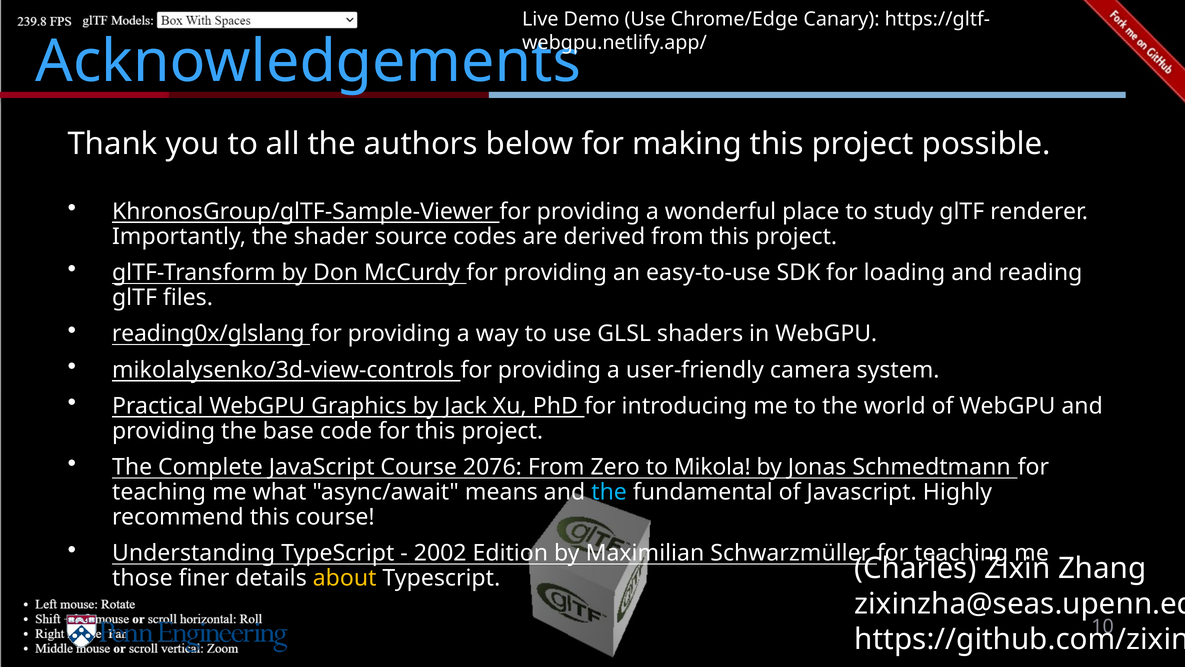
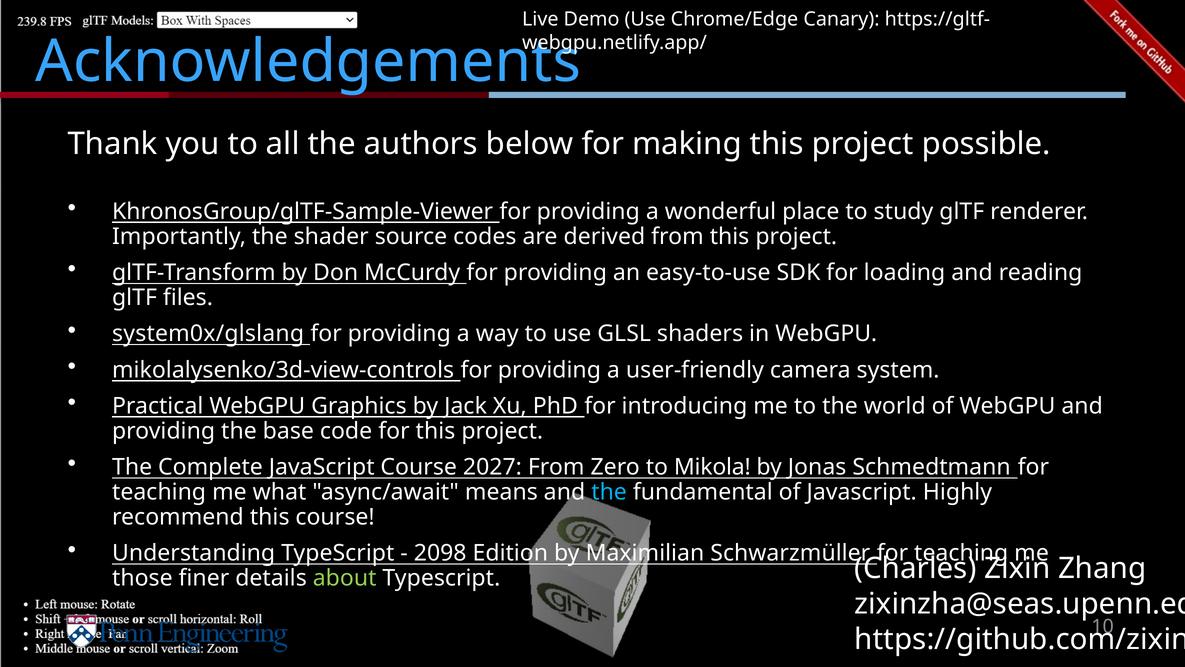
reading0x/glslang: reading0x/glslang -> system0x/glslang (208, 334)
2076: 2076 -> 2027 (492, 467)
2002: 2002 -> 2098 (440, 553)
about colour: yellow -> light green (345, 578)
